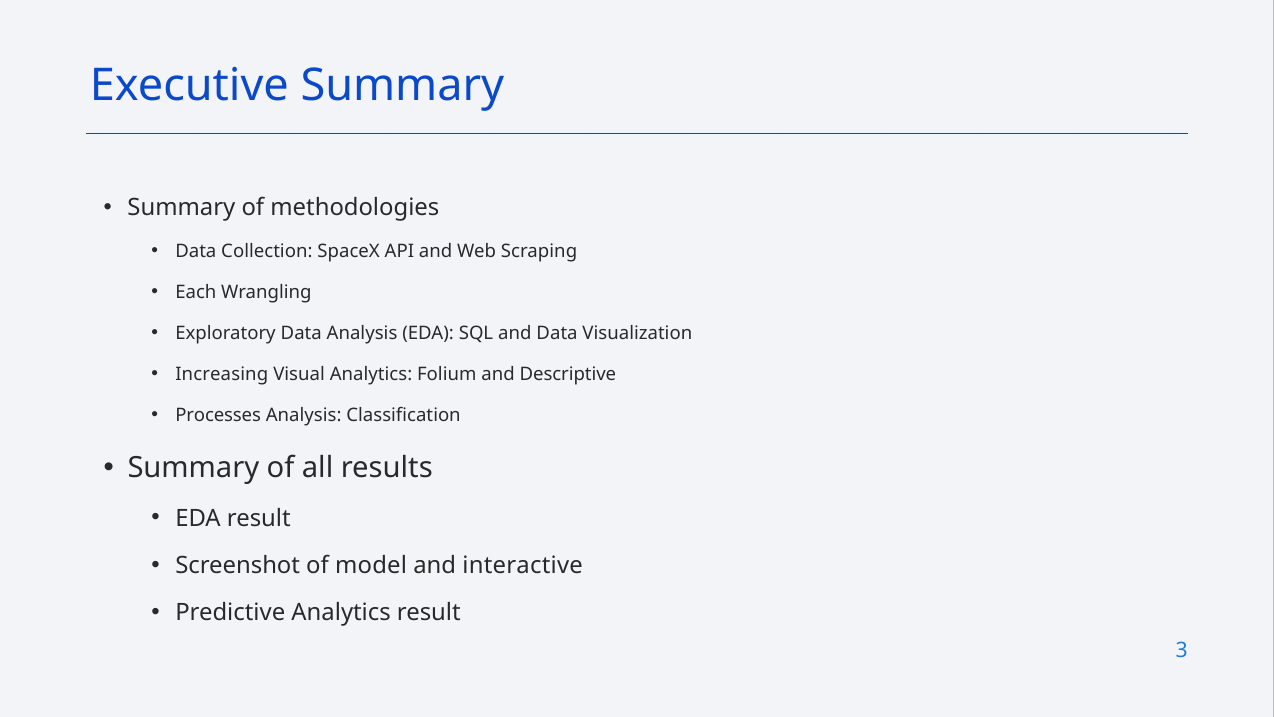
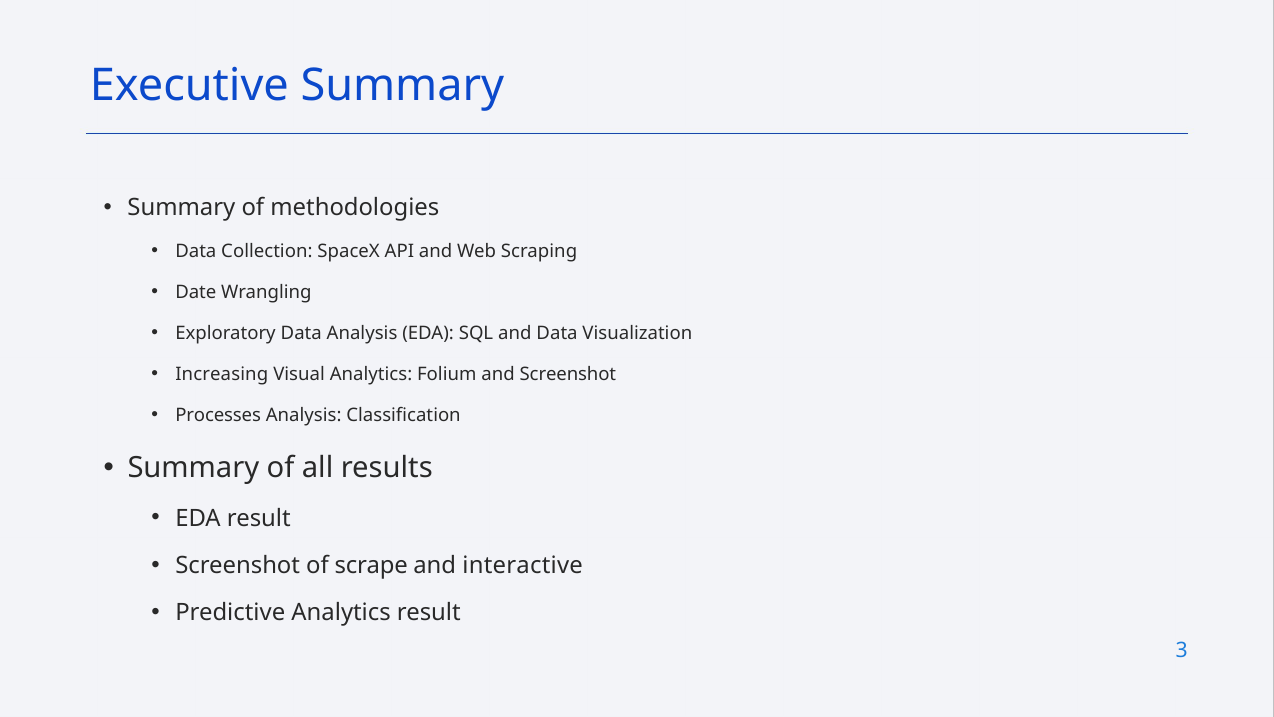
Each: Each -> Date (196, 292)
and Descriptive: Descriptive -> Screenshot (568, 374)
model: model -> scrape (371, 565)
